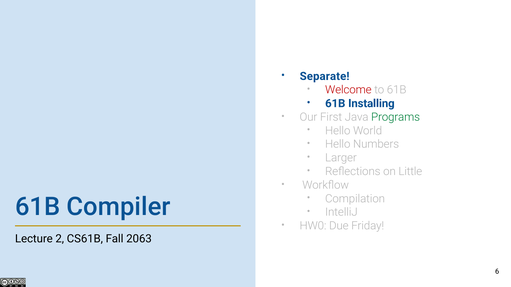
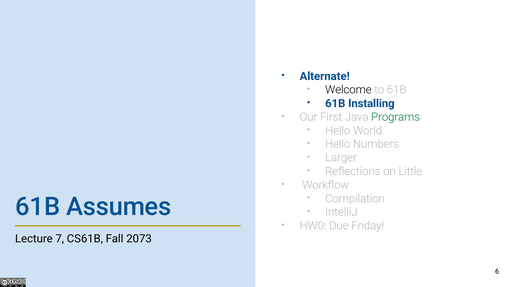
Separate: Separate -> Alternate (325, 76)
Welcome colour: red -> black (348, 90)
Compiler: Compiler -> Assumes (119, 207)
2: 2 -> 7 (60, 239)
2063: 2063 -> 2073 (139, 239)
